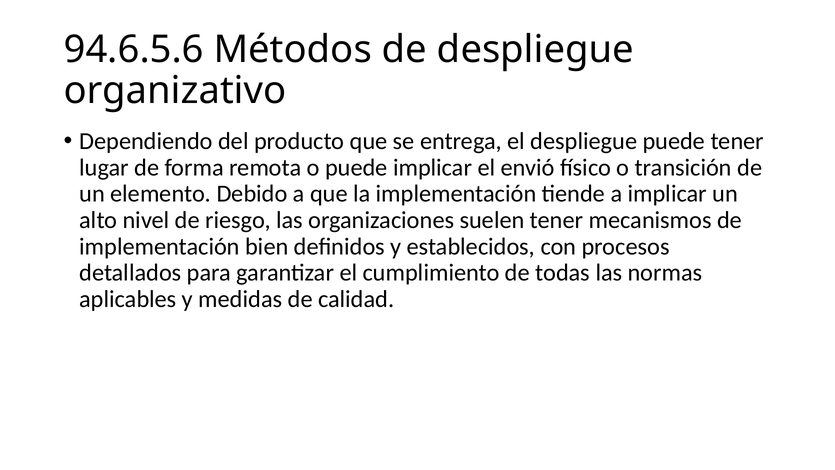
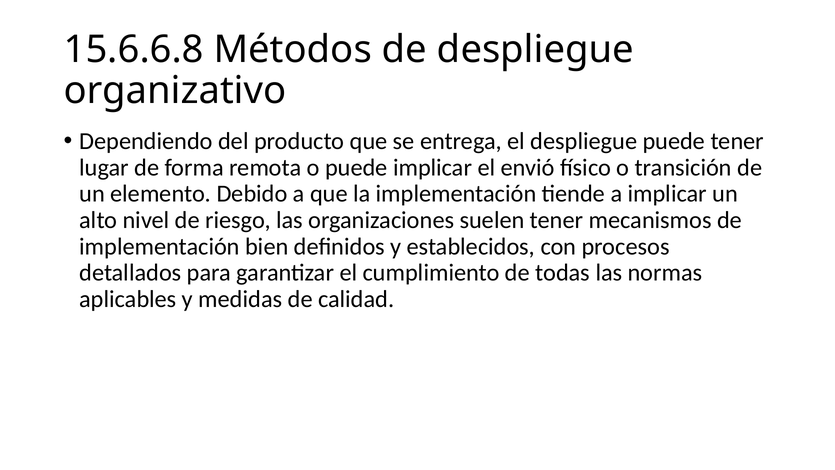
94.6.5.6: 94.6.5.6 -> 15.6.6.8 (134, 49)
